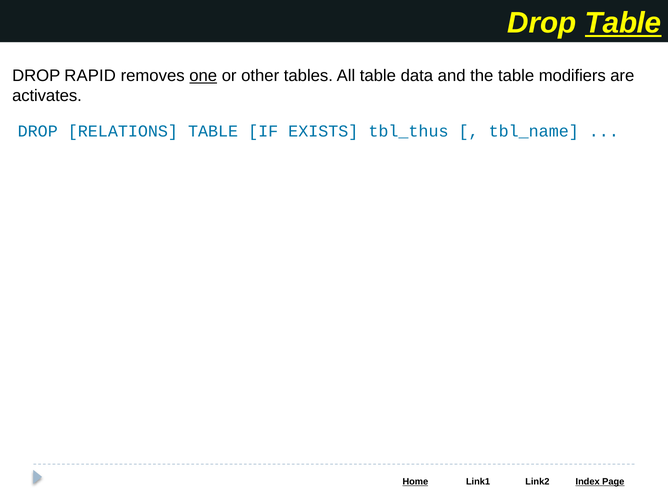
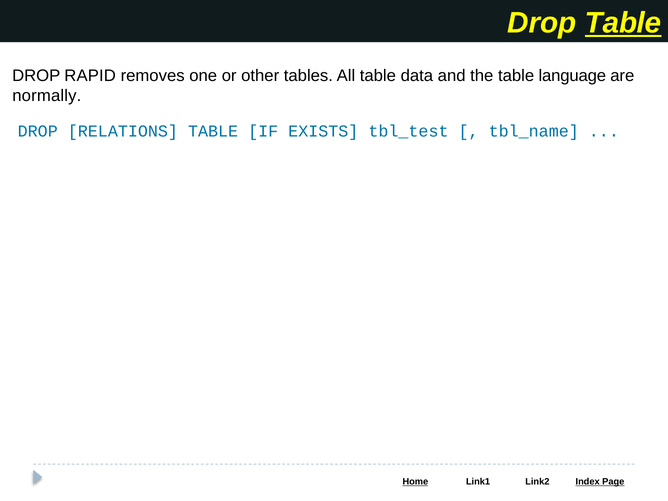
one underline: present -> none (203, 76)
modifiers: modifiers -> language (572, 76)
activates: activates -> normally (47, 96)
tbl_thus: tbl_thus -> tbl_test (408, 131)
